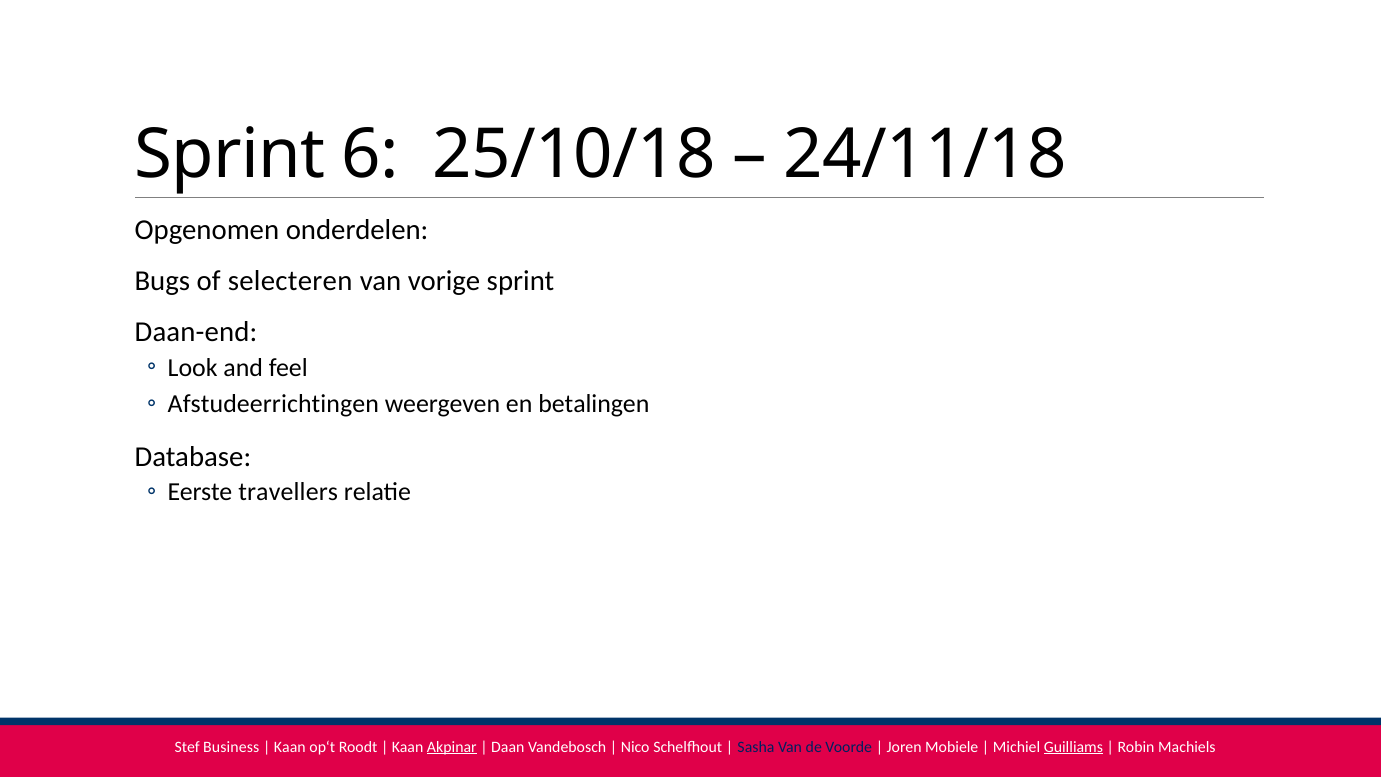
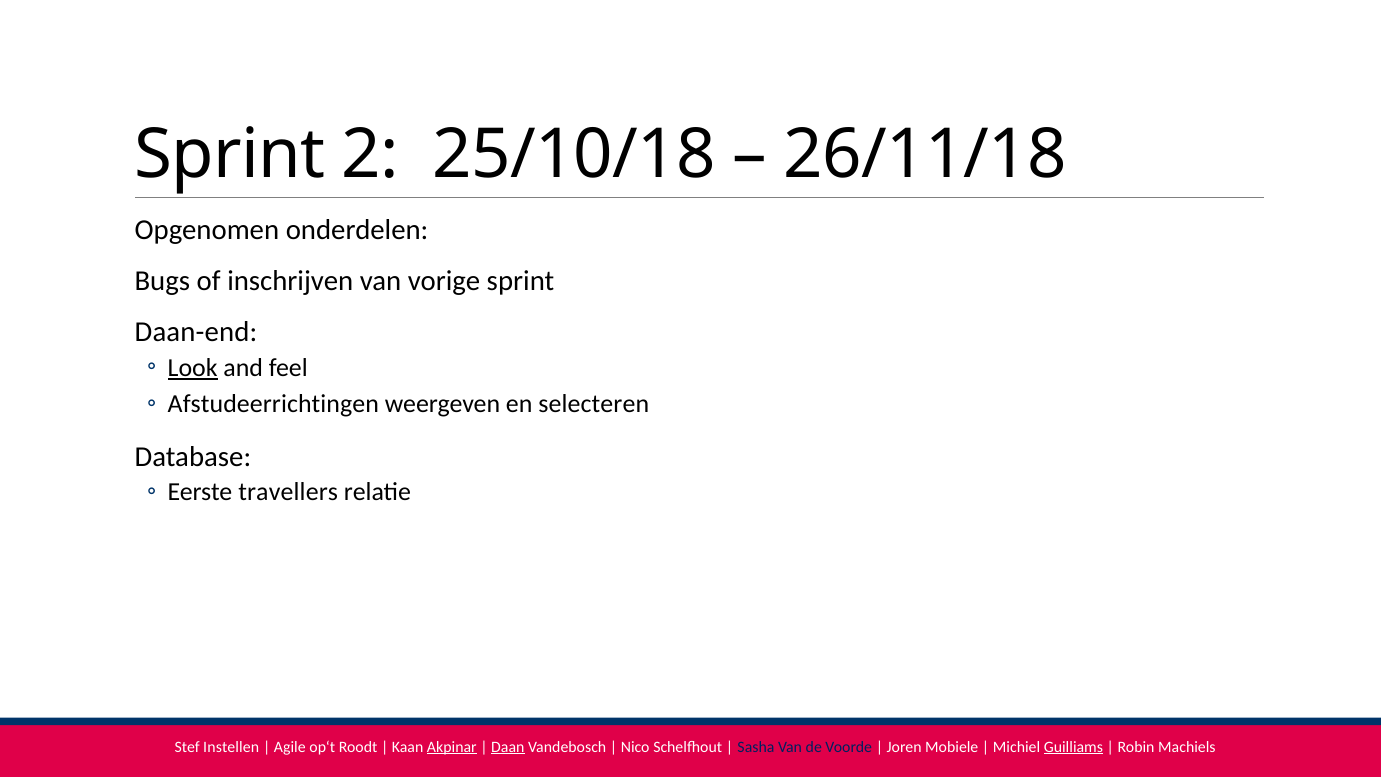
6: 6 -> 2 (371, 155)
24/11/18: 24/11/18 -> 26/11/18 (925, 155)
selecteren: selecteren -> inschrijven (290, 281)
Look underline: none -> present (193, 368)
betalingen: betalingen -> selecteren (594, 404)
Business: Business -> Instellen (231, 747)
Kaan: Kaan -> Agile (290, 747)
Daan underline: none -> present (508, 747)
